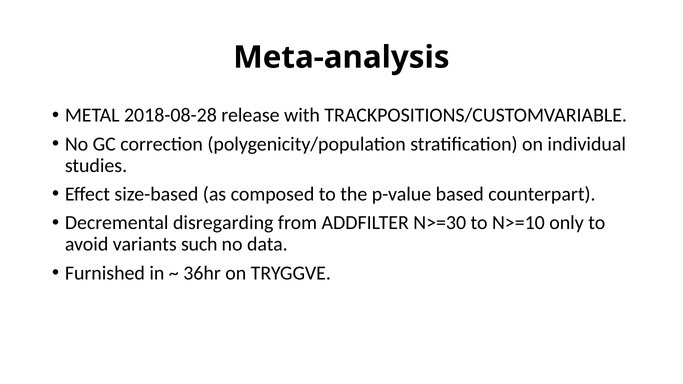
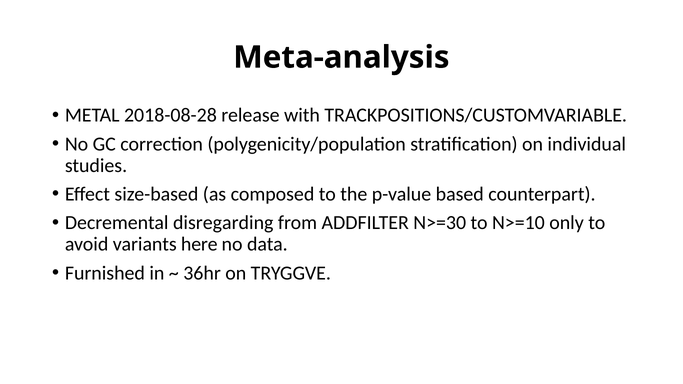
such: such -> here (199, 244)
